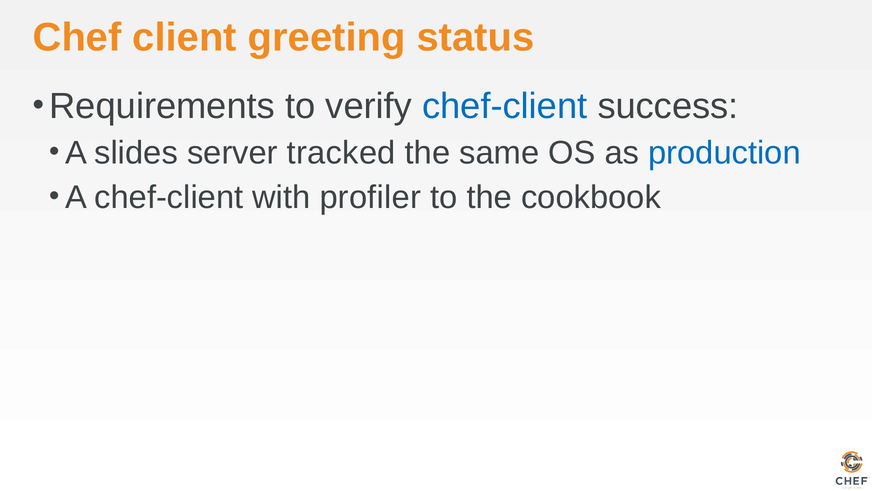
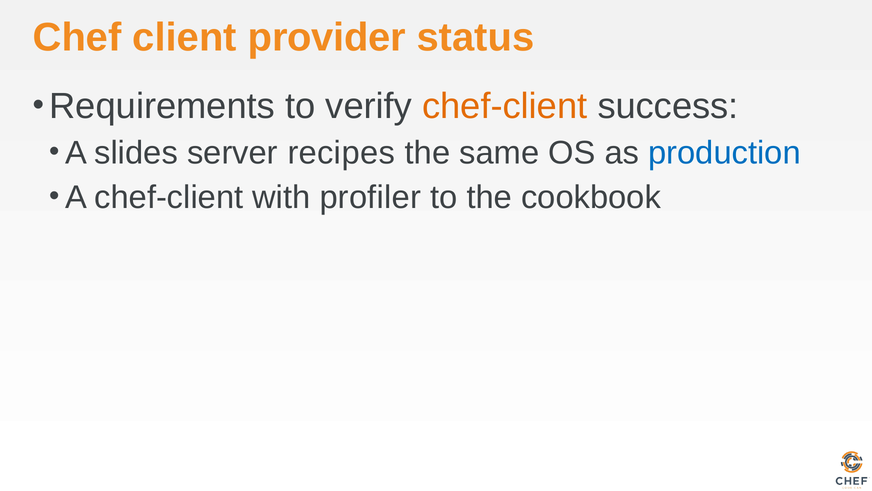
greeting: greeting -> provider (327, 38)
chef-client colour: blue -> orange (505, 106)
tracked: tracked -> recipes (341, 153)
